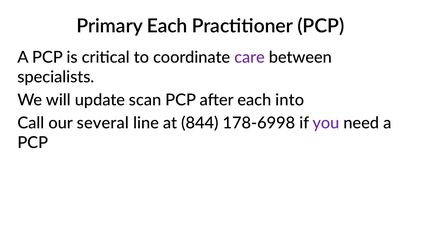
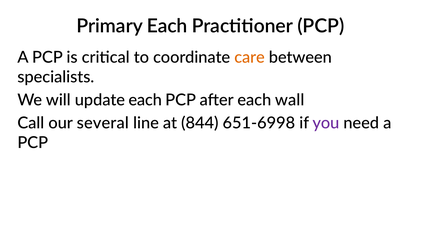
care colour: purple -> orange (249, 57)
update scan: scan -> each (145, 100)
into: into -> wall (290, 100)
178-6998: 178-6998 -> 651-6998 (259, 123)
